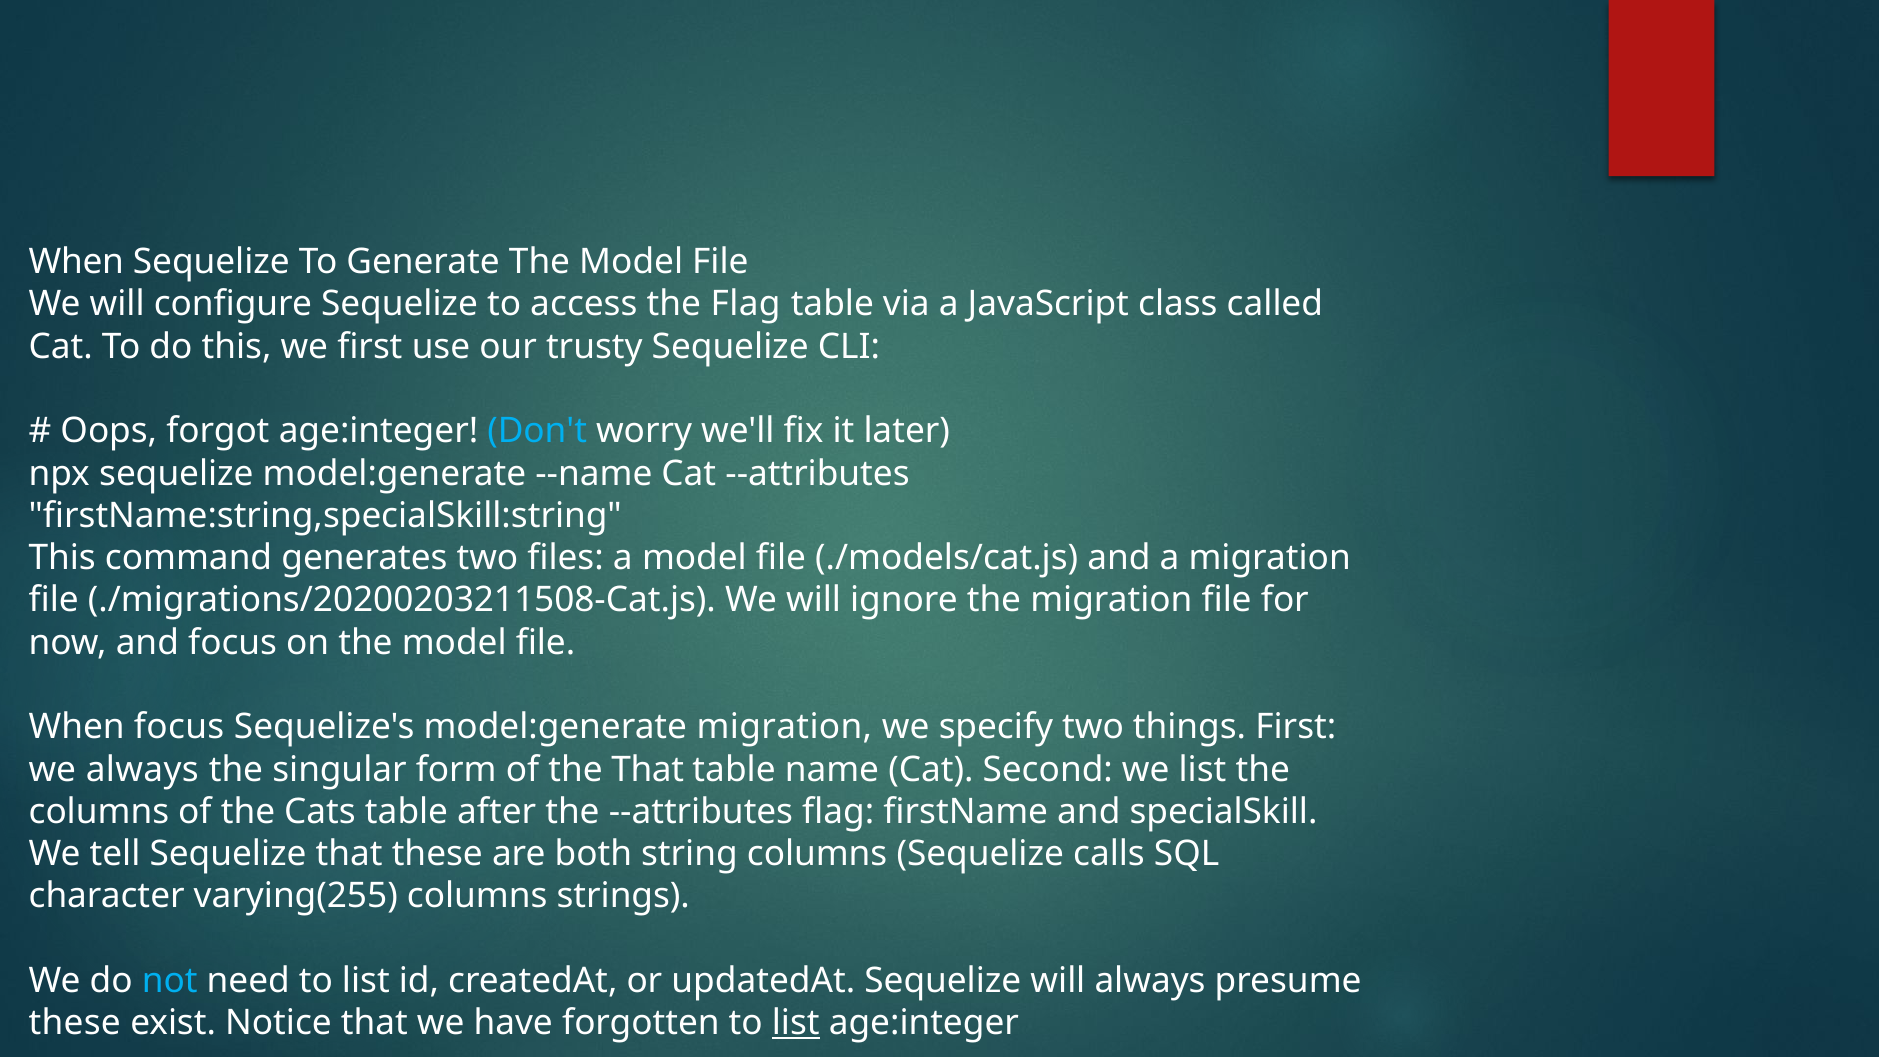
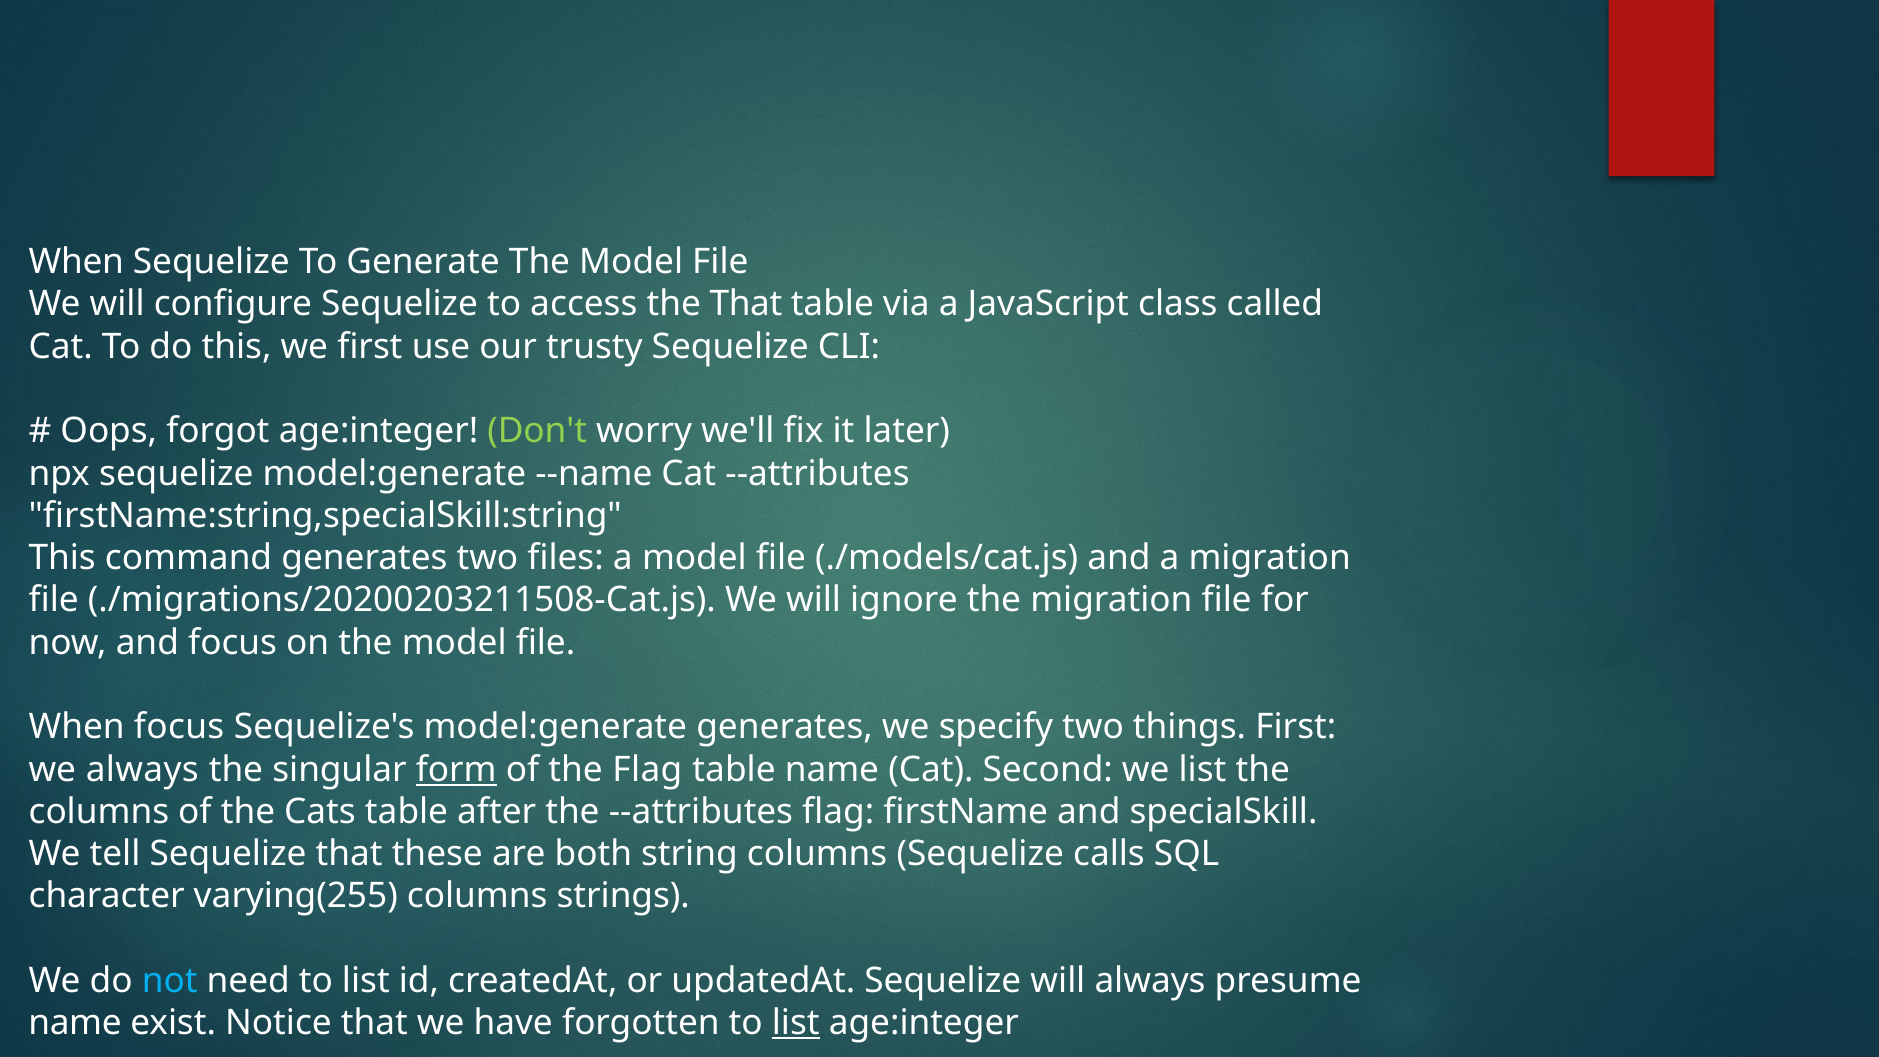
the Flag: Flag -> That (746, 304)
Don't colour: light blue -> light green (537, 431)
model:generate migration: migration -> generates (785, 727)
form underline: none -> present (456, 769)
the That: That -> Flag (647, 769)
these: these -> name (75, 1023)
